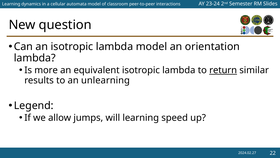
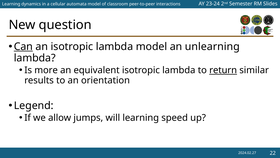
Can underline: none -> present (23, 46)
orientation: orientation -> unlearning (212, 46)
unlearning: unlearning -> orientation (105, 80)
